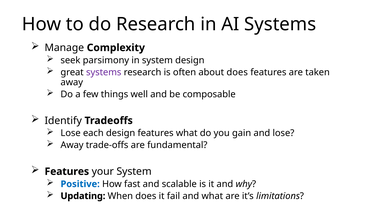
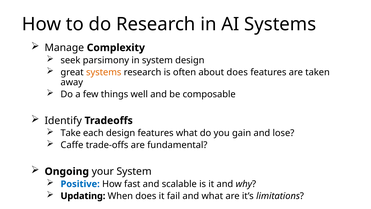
systems colour: purple -> orange (104, 72)
Lose: Lose -> Take (71, 133)
Away: Away -> Caffe (72, 145)
Features: Features -> Ongoing (67, 171)
